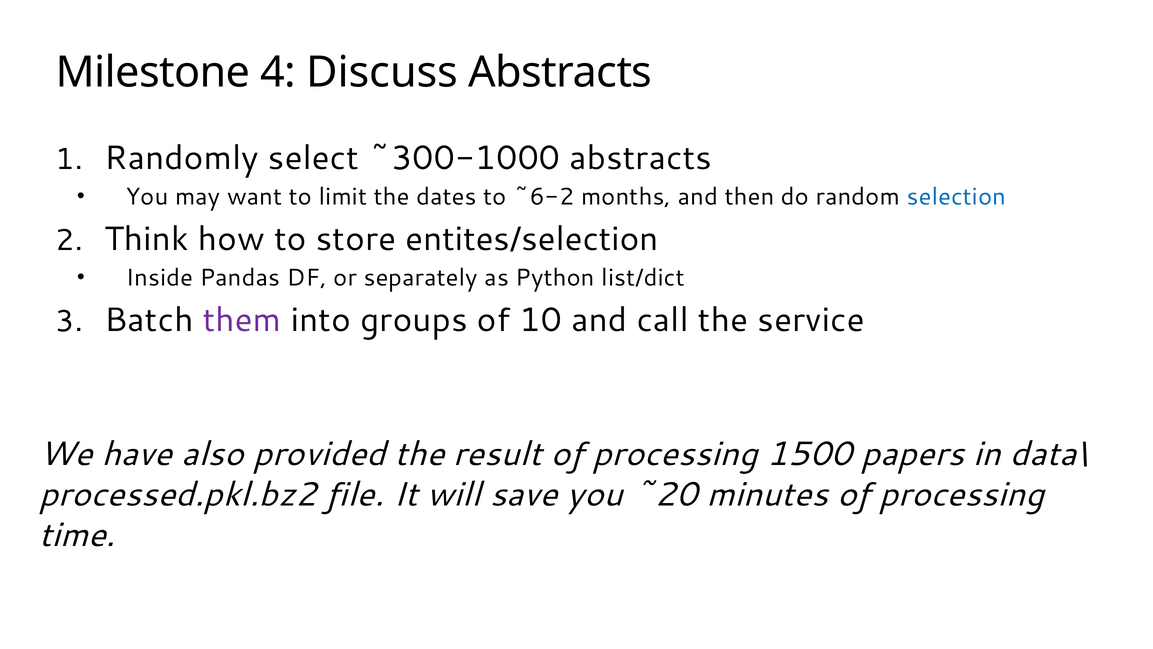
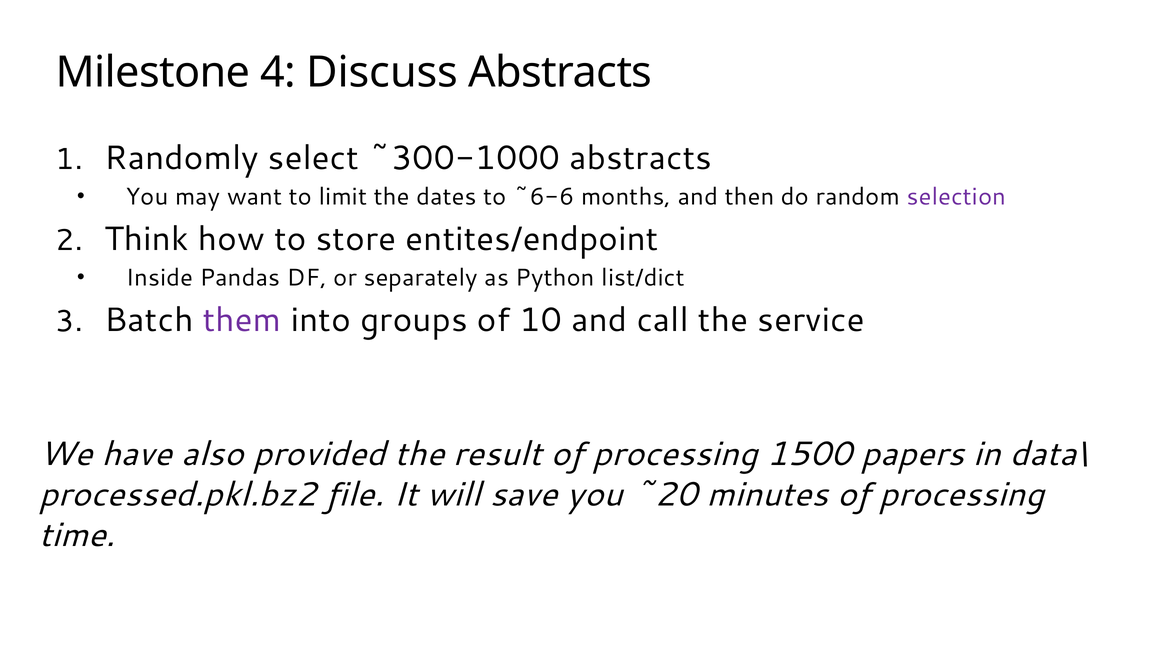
~6-2: ~6-2 -> ~6-6 (544, 197)
selection colour: blue -> purple (956, 197)
entites/selection: entites/selection -> entites/endpoint (532, 239)
